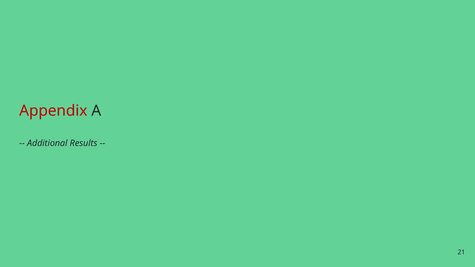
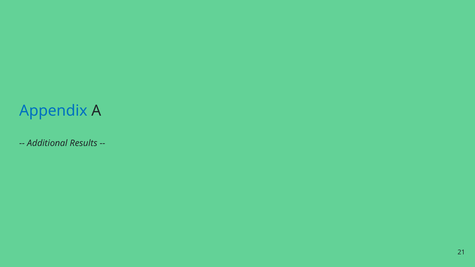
Appendix colour: red -> blue (53, 111)
